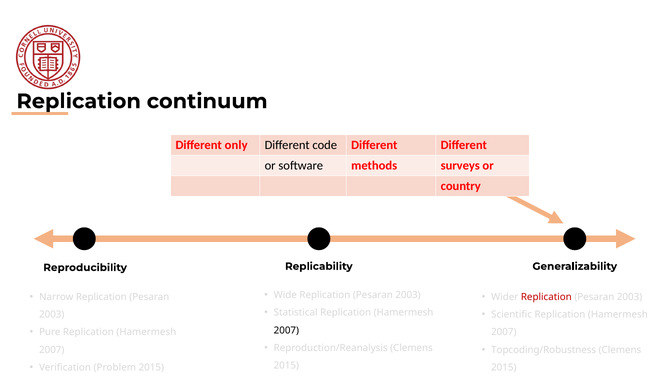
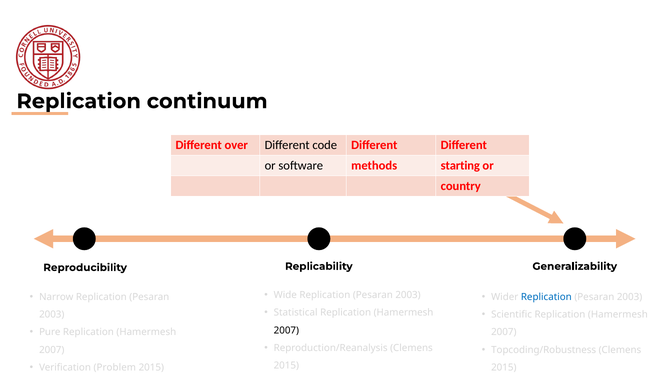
only: only -> over (236, 145)
surveys: surveys -> starting (460, 166)
Replication colour: red -> blue (546, 297)
